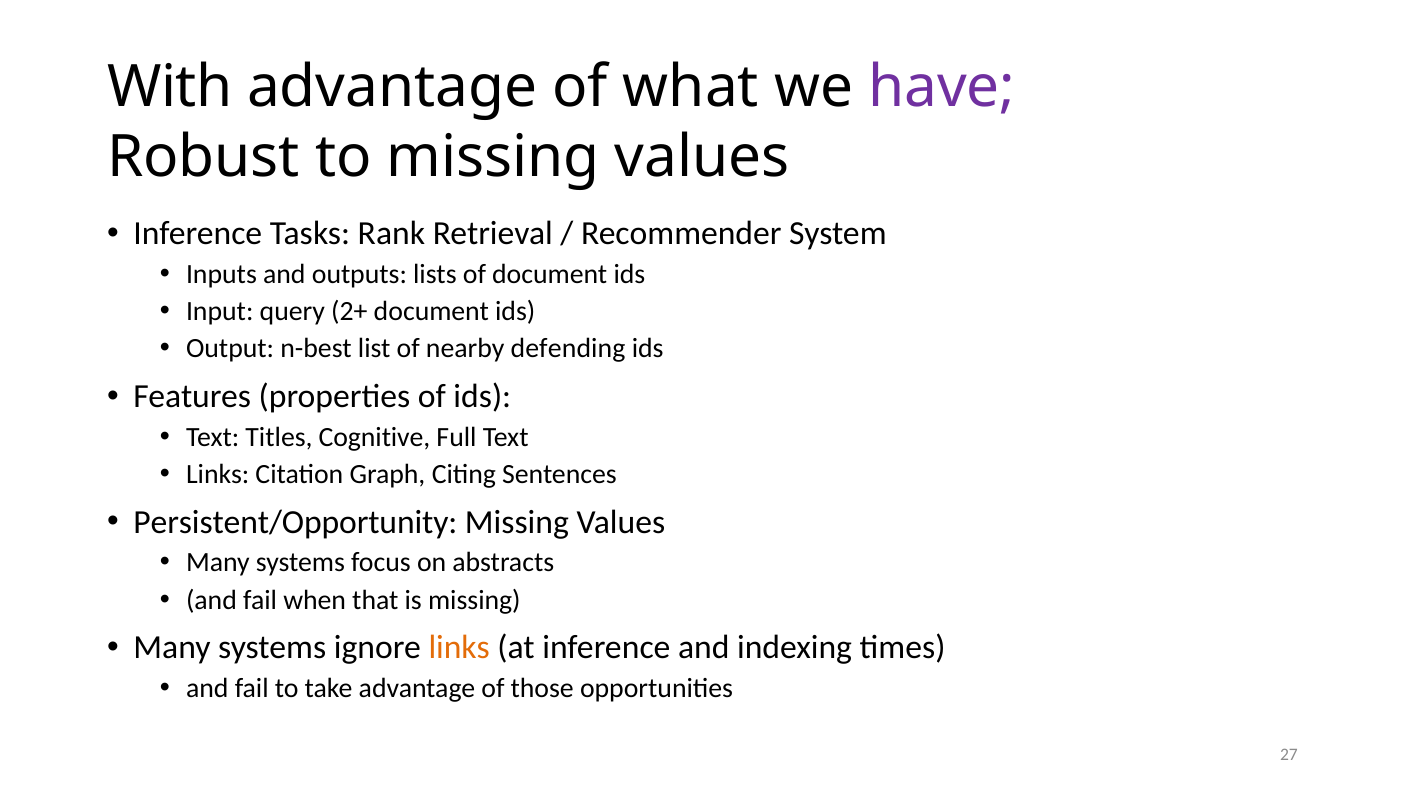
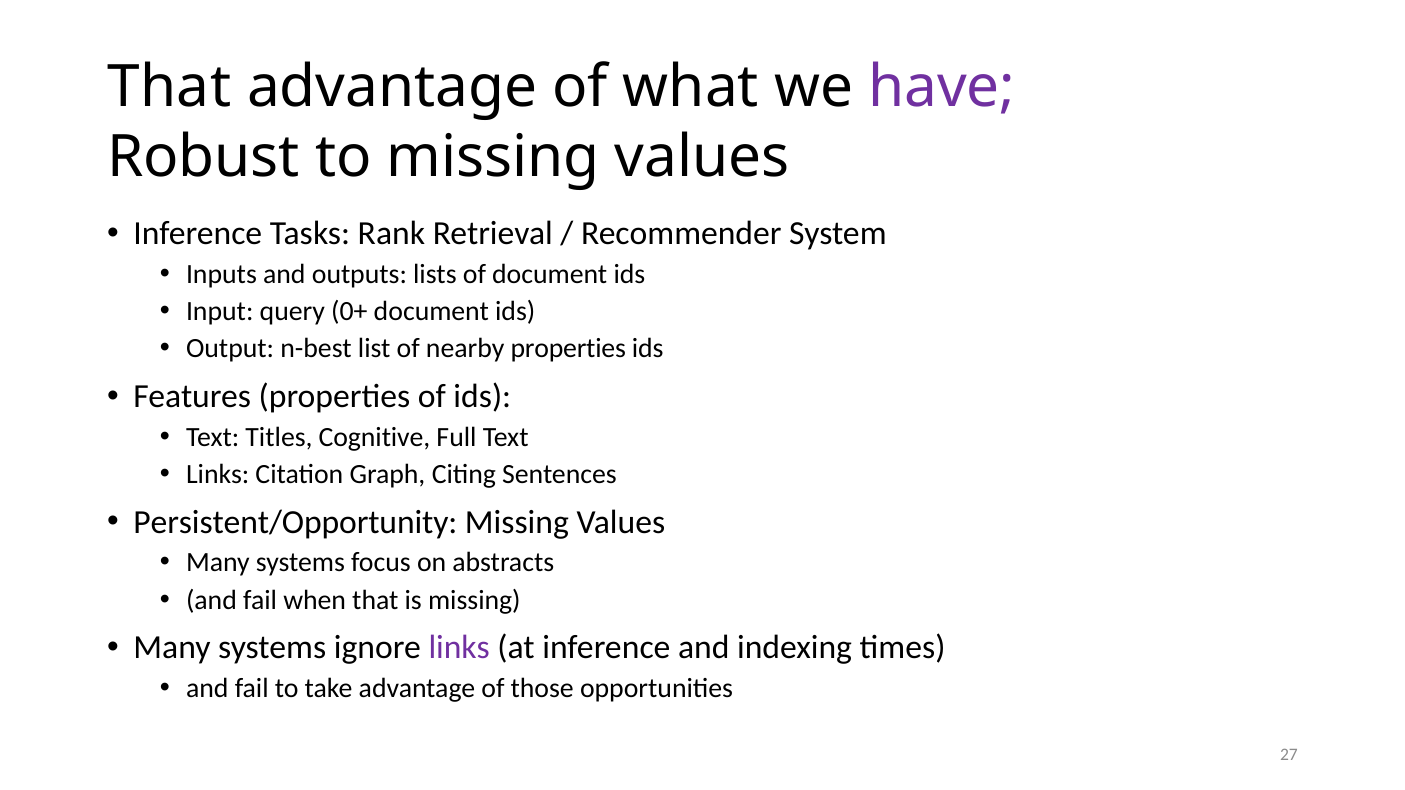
With: With -> That (169, 87)
2+: 2+ -> 0+ (349, 311)
nearby defending: defending -> properties (568, 349)
links colour: orange -> purple (459, 648)
